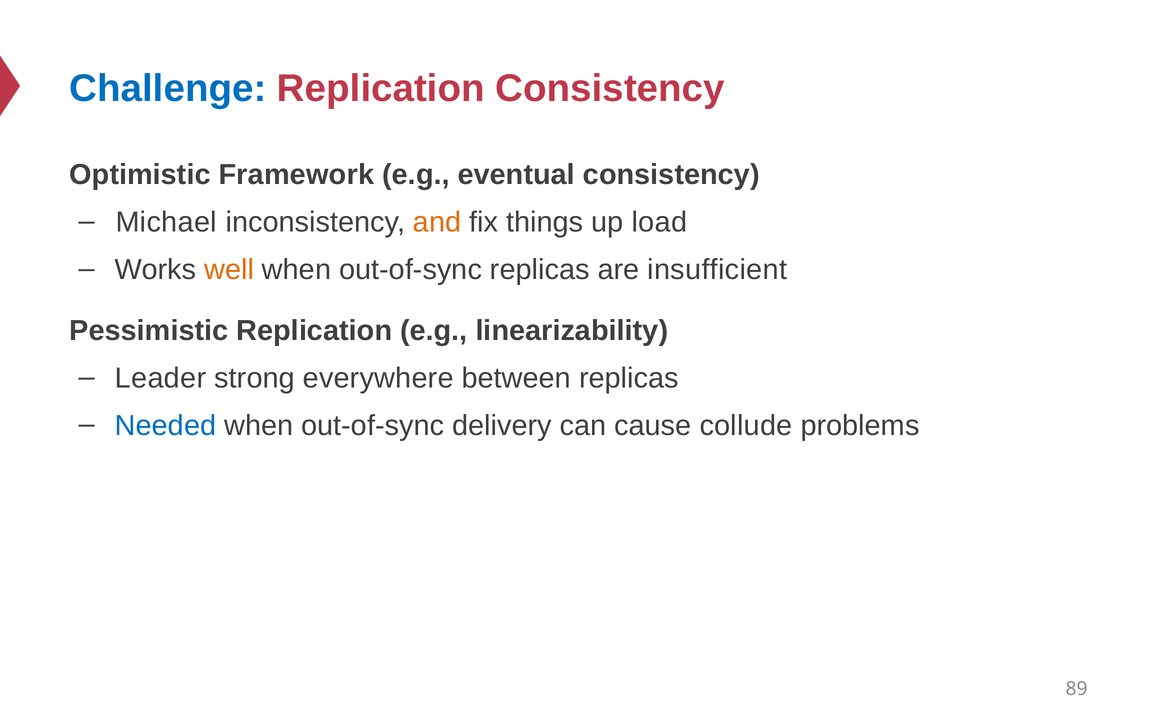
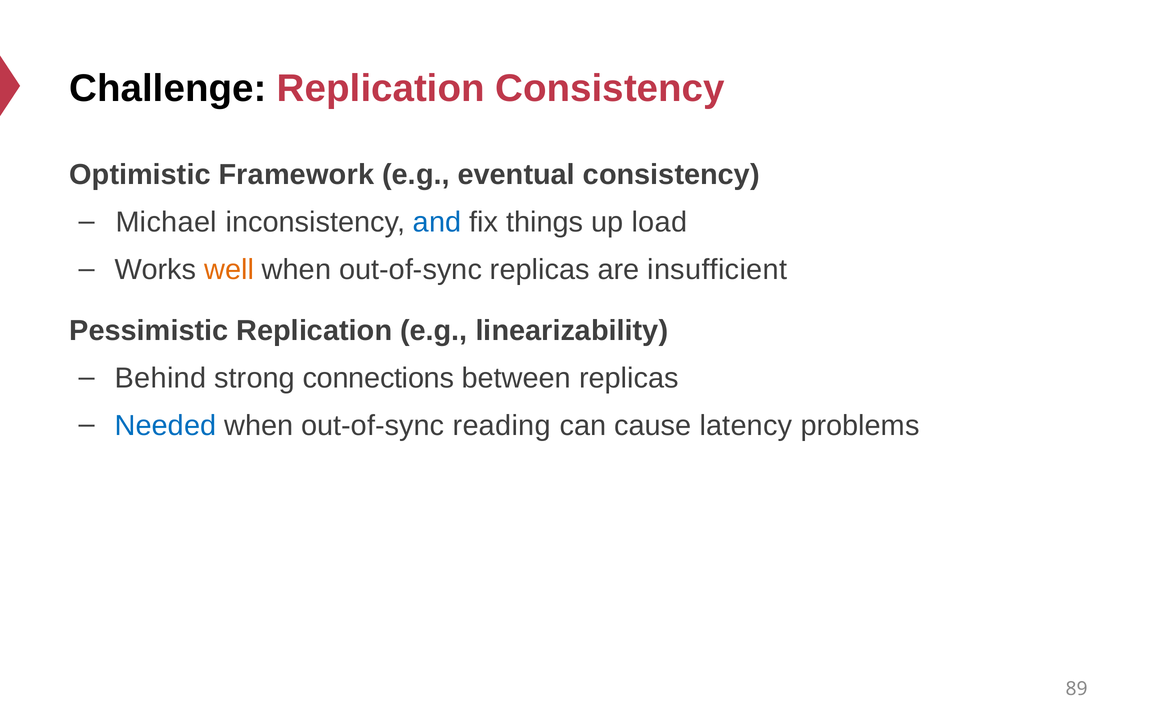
Challenge colour: blue -> black (168, 89)
and colour: orange -> blue (437, 222)
Leader: Leader -> Behind (161, 378)
everywhere: everywhere -> connections (378, 378)
delivery: delivery -> reading (502, 426)
collude: collude -> latency (746, 426)
